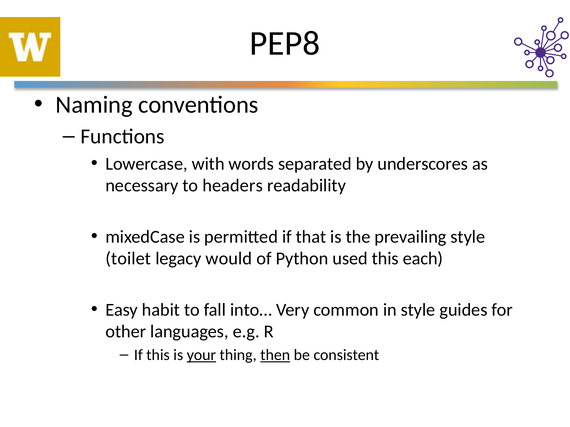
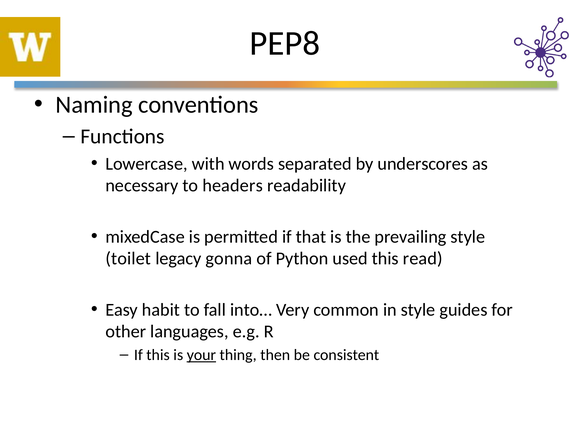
would: would -> gonna (229, 259)
each: each -> read (423, 259)
then underline: present -> none (275, 355)
